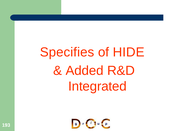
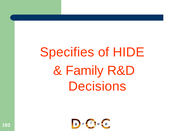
Added: Added -> Family (85, 71)
Integrated: Integrated -> Decisions (97, 86)
